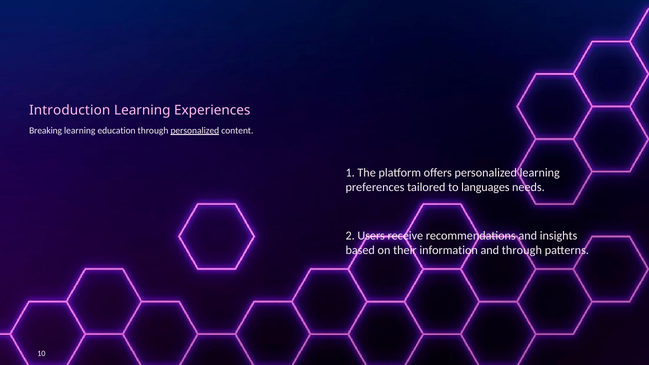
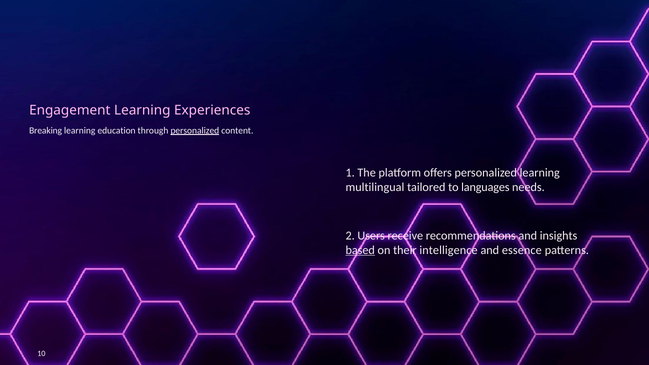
Introduction: Introduction -> Engagement (70, 110)
preferences: preferences -> multilingual (375, 187)
based underline: none -> present (360, 250)
information: information -> intelligence (449, 250)
and through: through -> essence (522, 250)
